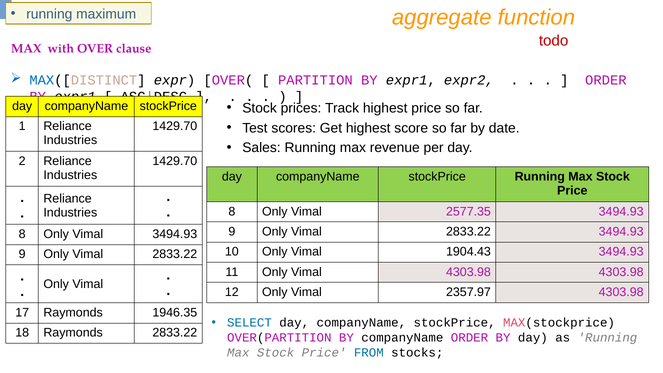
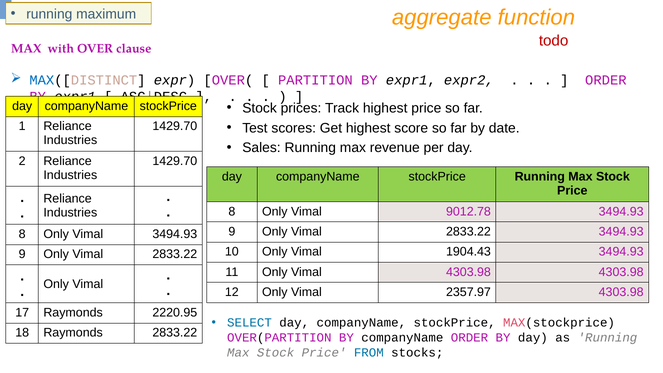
2577.35: 2577.35 -> 9012.78 (468, 211)
1946.35: 1946.35 -> 2220.95 (175, 313)
